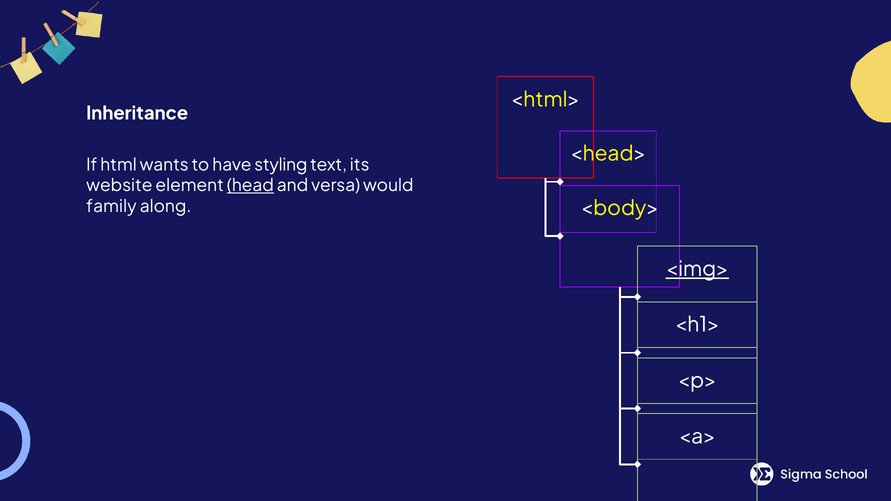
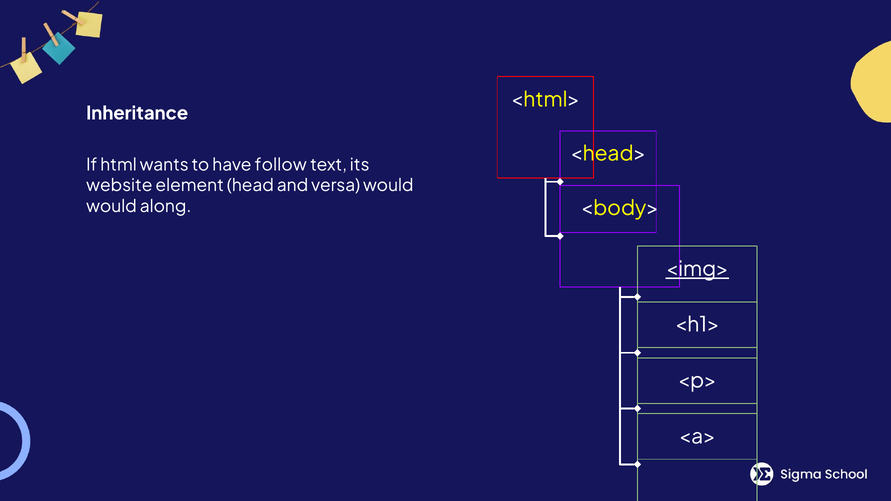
styling: styling -> follow (281, 165)
head underline: present -> none (250, 186)
family: family -> would (111, 207)
